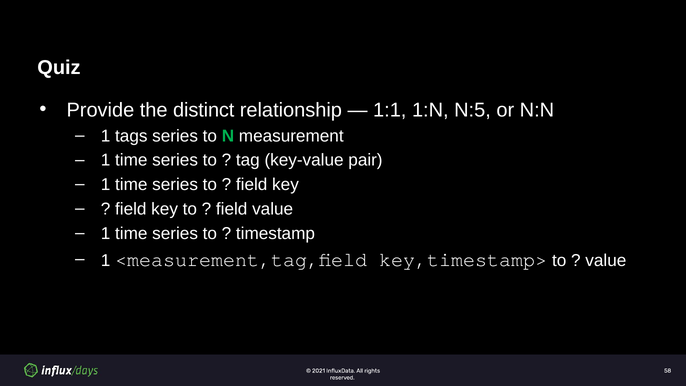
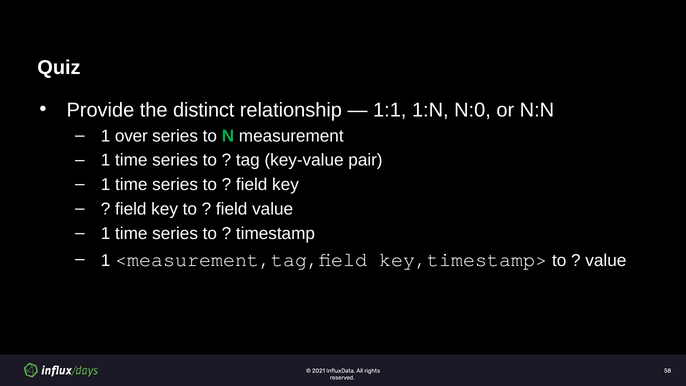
N:5: N:5 -> N:0 (472, 110)
tags: tags -> over (131, 136)
